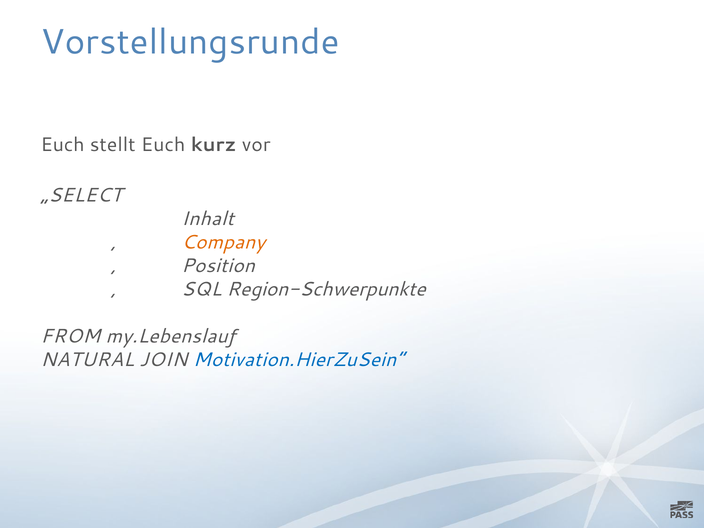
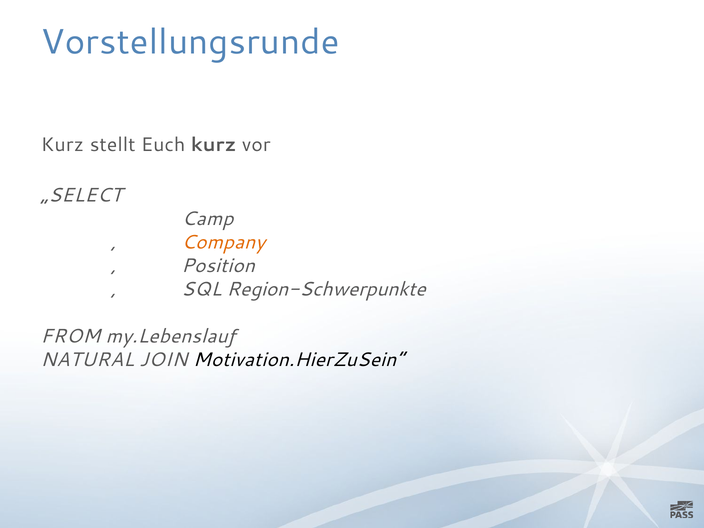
Euch: Euch -> Kurz (62, 145)
Inhalt: Inhalt -> Camp (208, 219)
Motivation.HierZuSein“ colour: blue -> black (299, 360)
